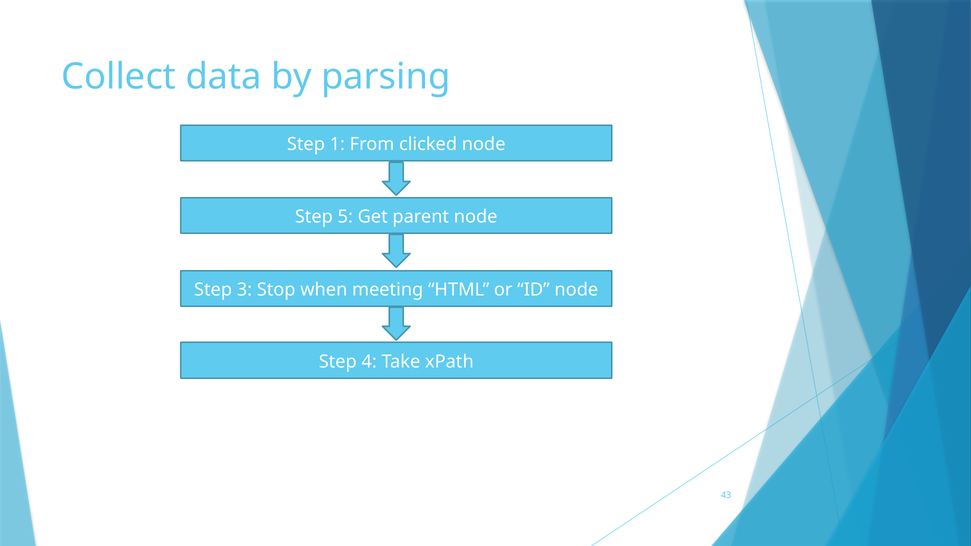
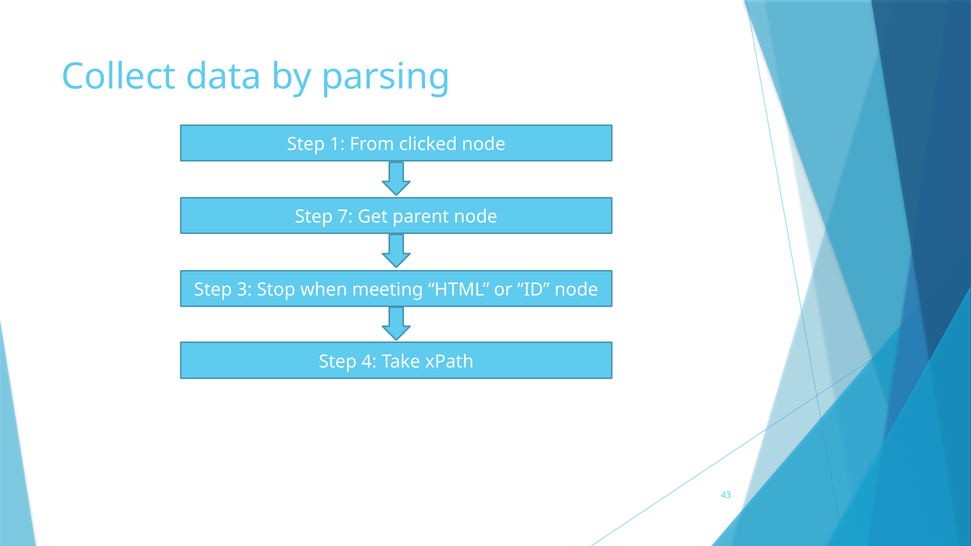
5: 5 -> 7 (345, 217)
